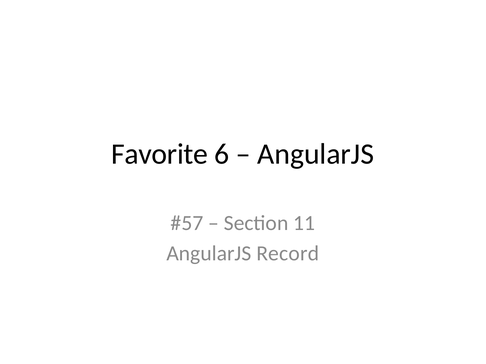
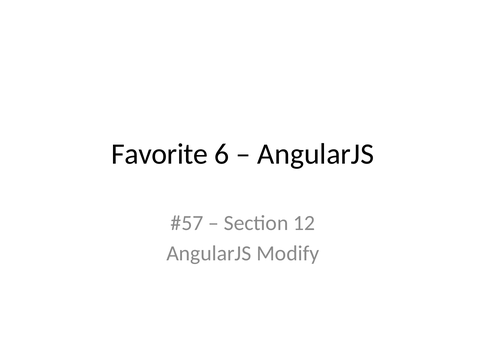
11: 11 -> 12 (304, 223)
Record: Record -> Modify (288, 254)
